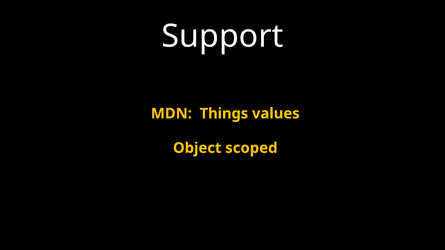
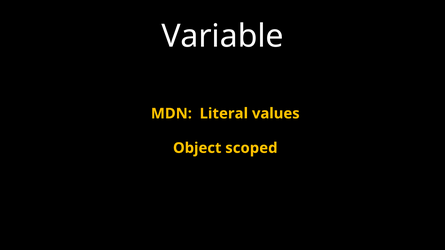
Support: Support -> Variable (223, 36)
Things: Things -> Literal (224, 114)
